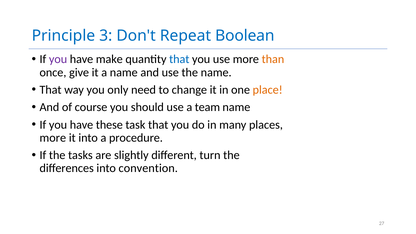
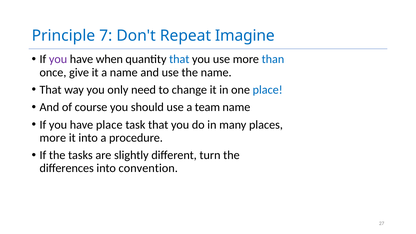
3: 3 -> 7 (106, 36)
Boolean: Boolean -> Imagine (245, 36)
make: make -> when (109, 59)
than colour: orange -> blue (273, 59)
place colour: orange -> blue (268, 90)
have these: these -> place (109, 125)
